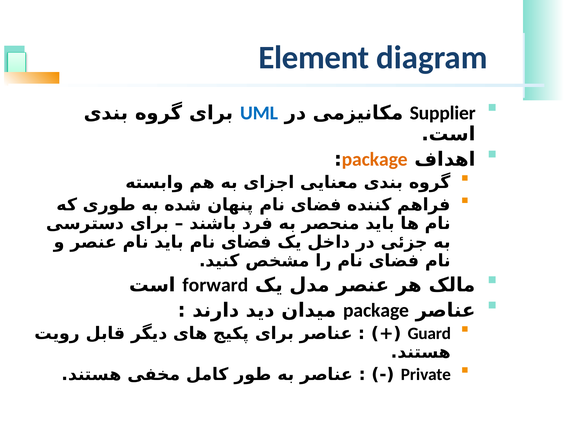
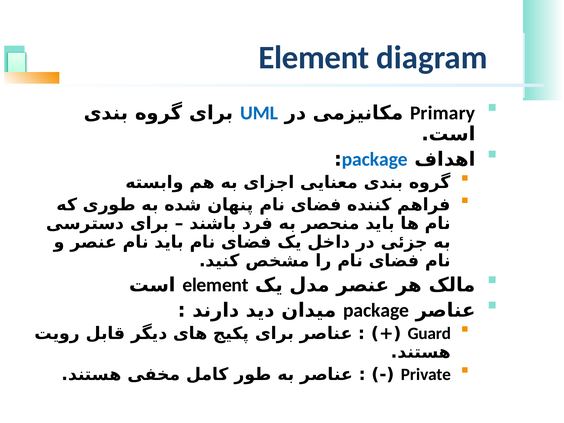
Supplier: Supplier -> Primary (443, 113)
package colour: orange -> blue (375, 159)
forward: forward -> element (216, 285)
